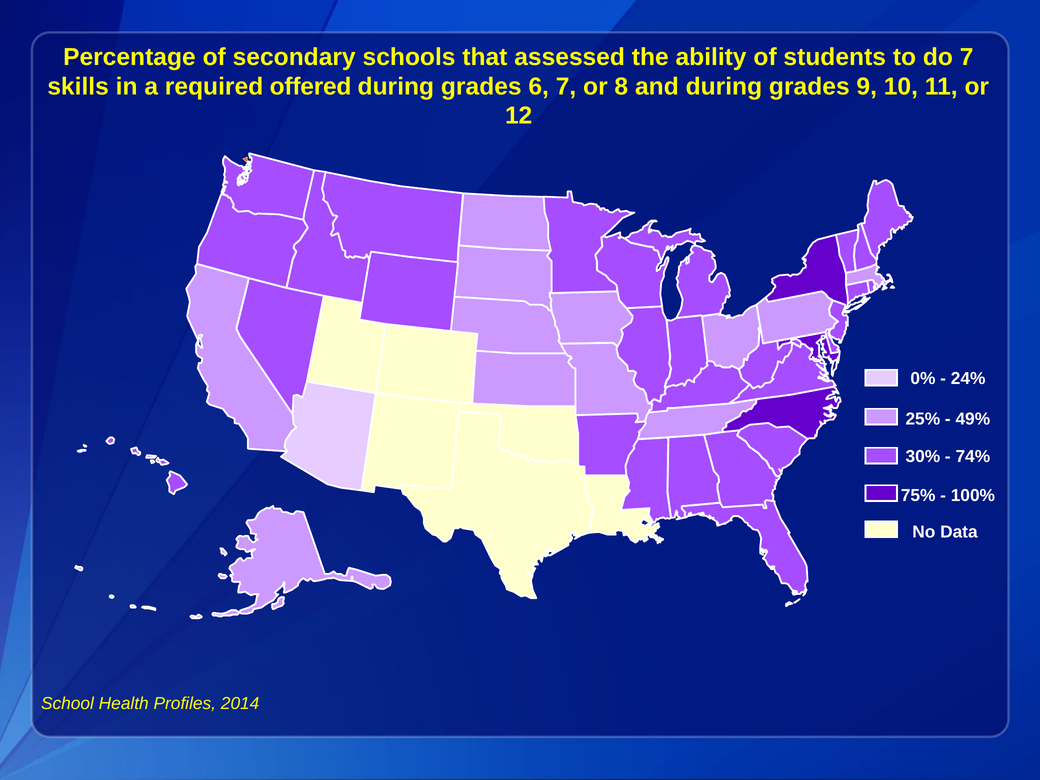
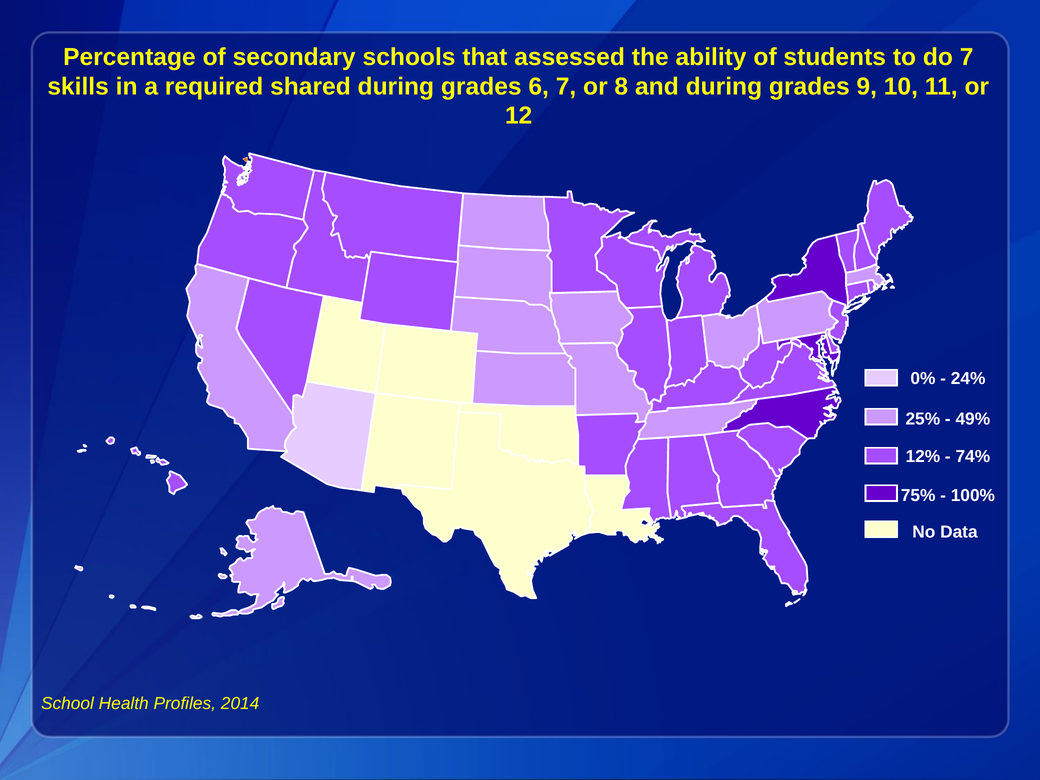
offered: offered -> shared (310, 86)
30%: 30% -> 12% (923, 457)
